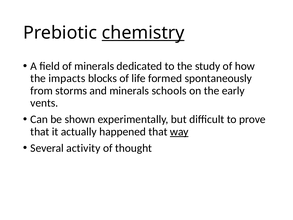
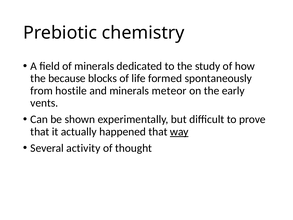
chemistry underline: present -> none (143, 33)
impacts: impacts -> because (67, 78)
storms: storms -> hostile (71, 91)
schools: schools -> meteor (169, 91)
